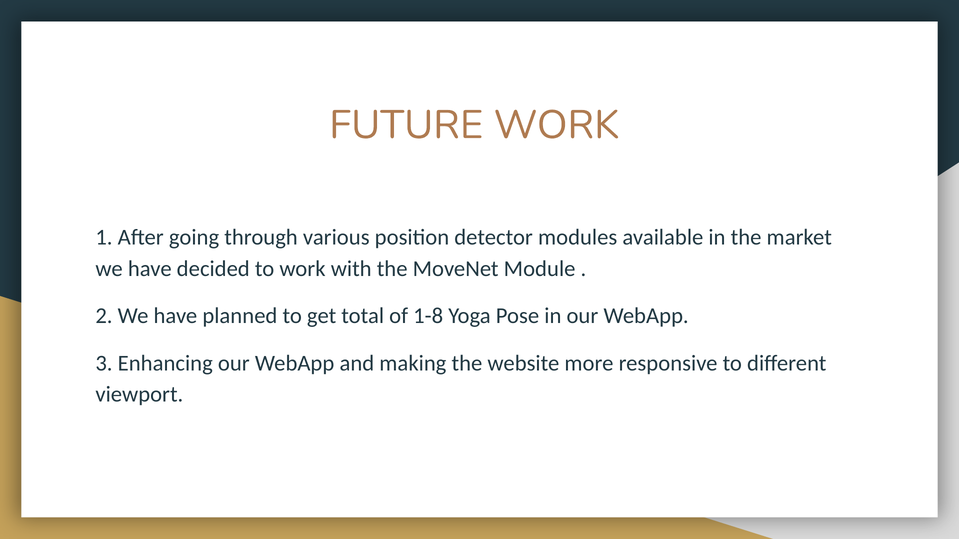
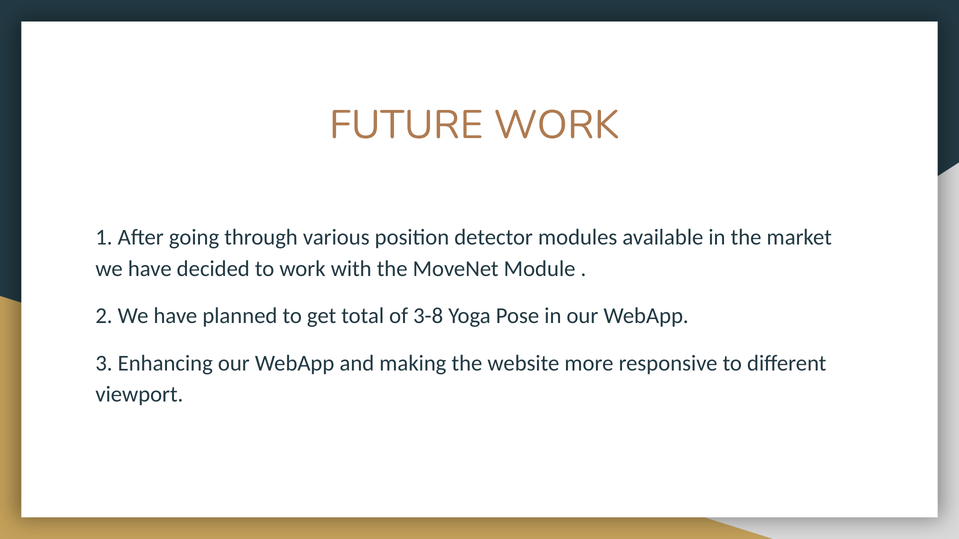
1-8: 1-8 -> 3-8 (428, 316)
